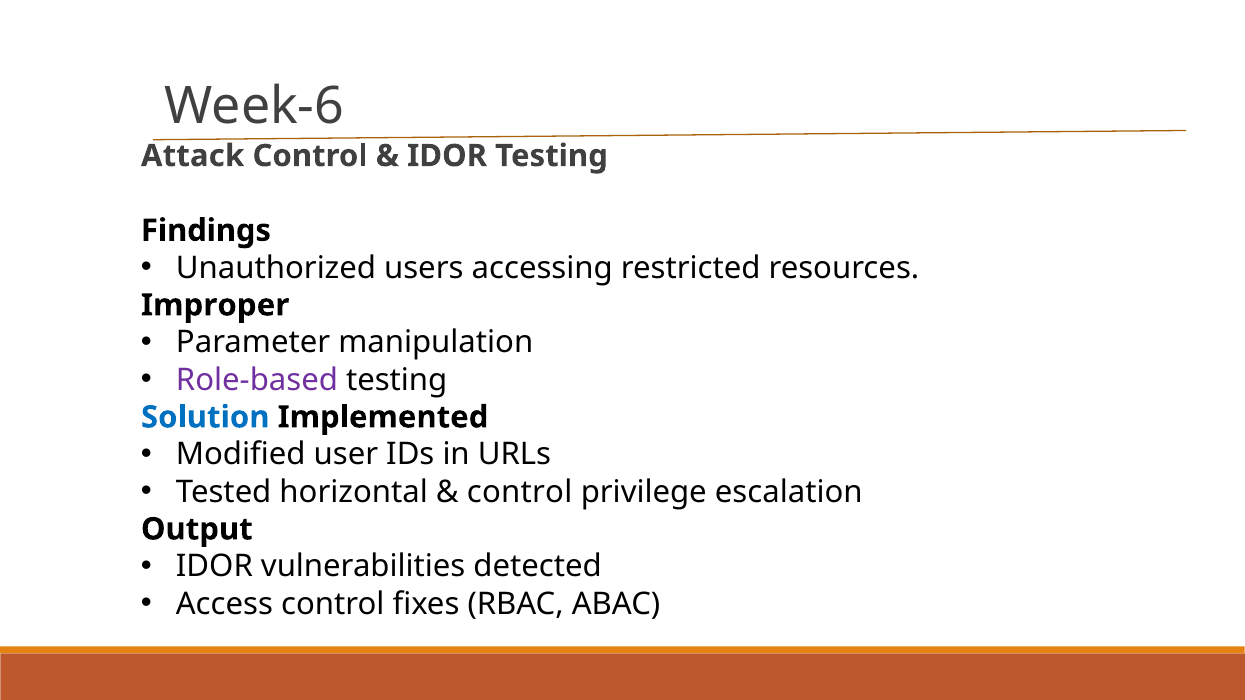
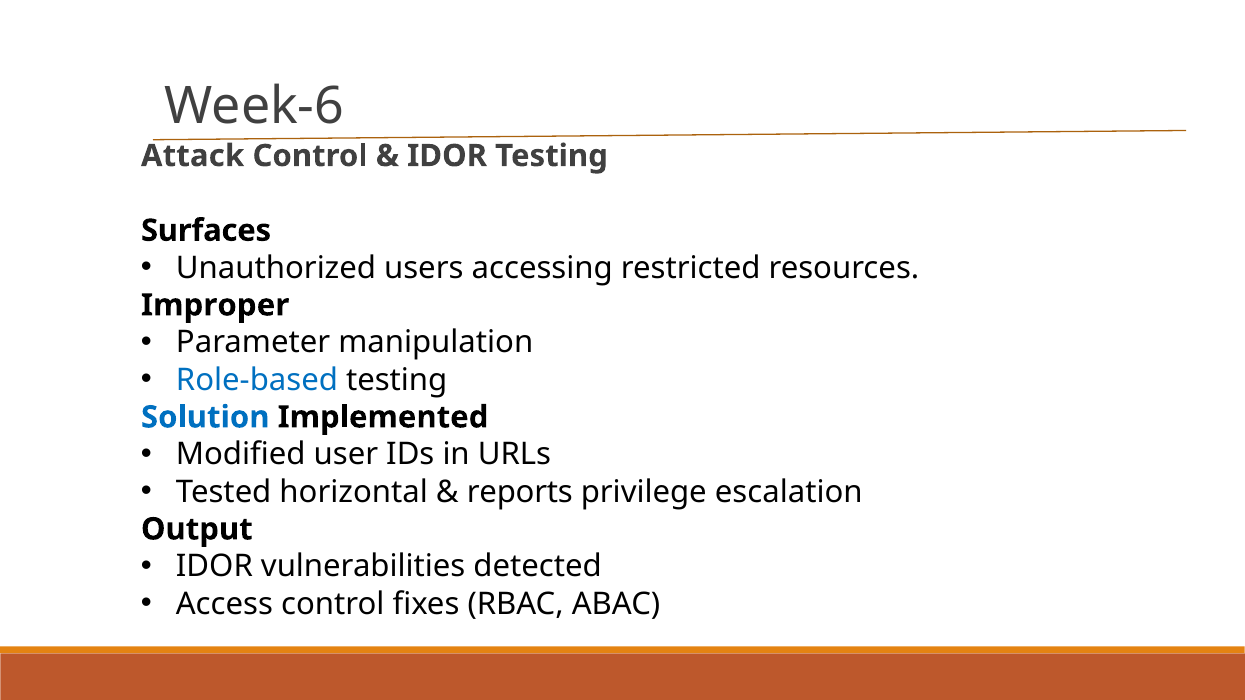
Findings: Findings -> Surfaces (206, 231)
Role-based colour: purple -> blue (257, 380)
control: control -> reports (520, 492)
